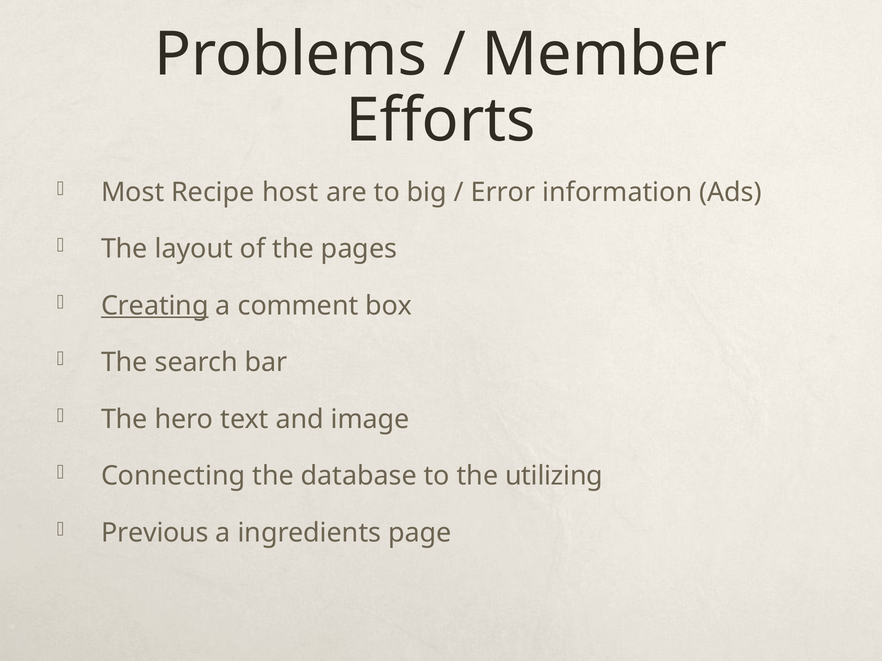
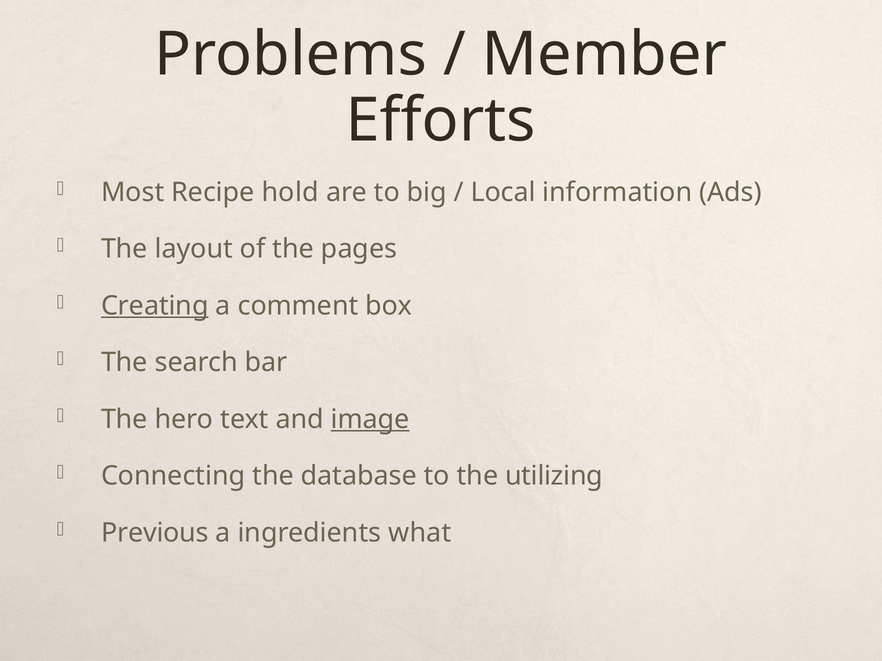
host: host -> hold (290, 192)
Error: Error -> Local (503, 192)
image underline: none -> present (370, 420)
page: page -> what (420, 533)
